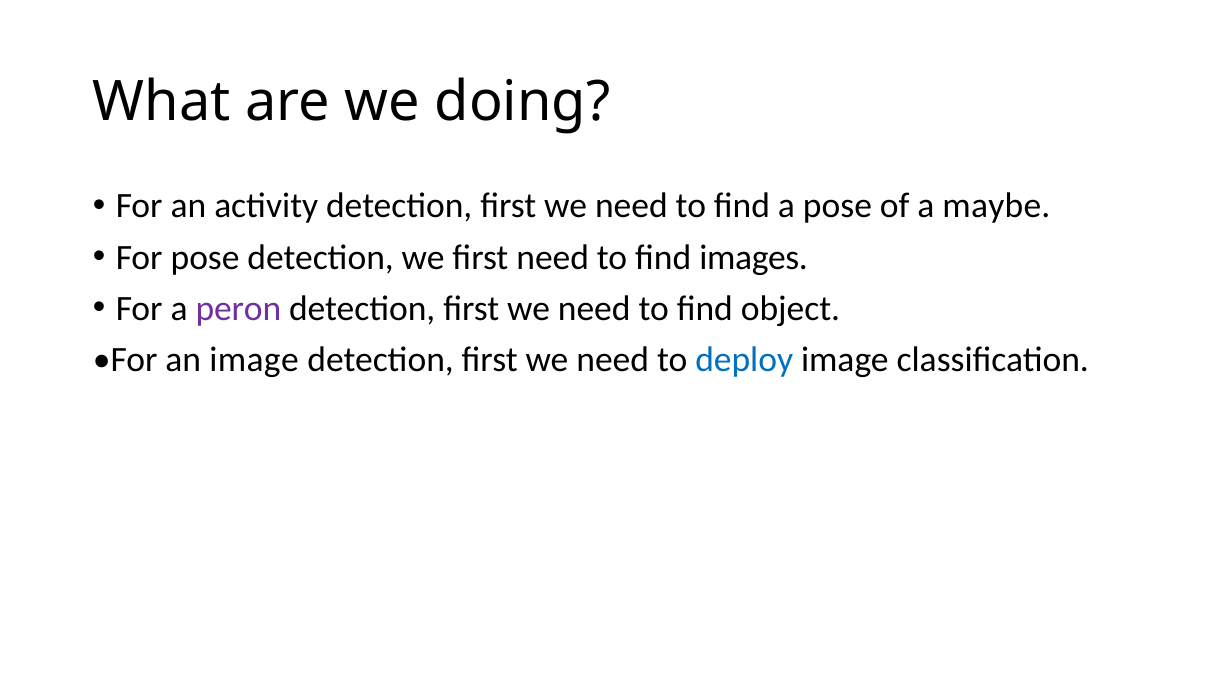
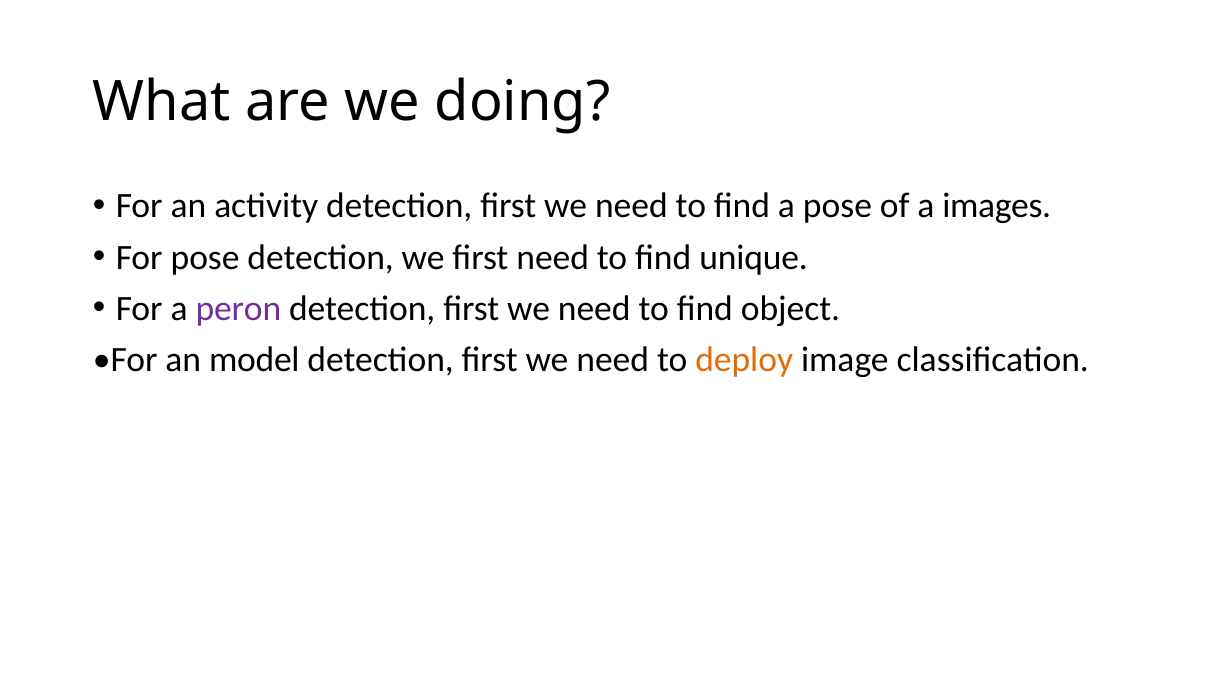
maybe: maybe -> images (997, 206)
images: images -> unique (754, 257)
an image: image -> model (254, 359)
deploy colour: blue -> orange (744, 359)
